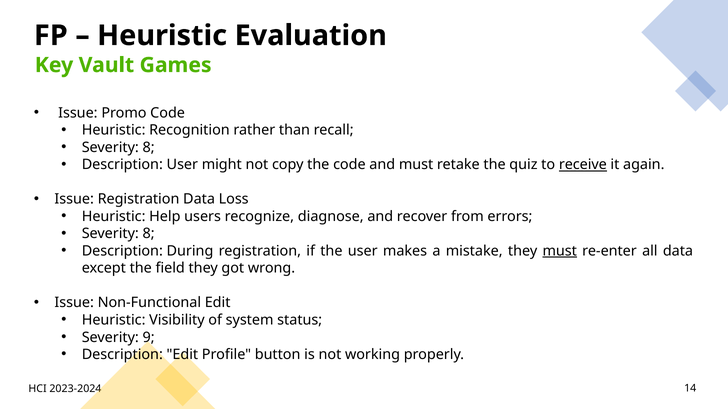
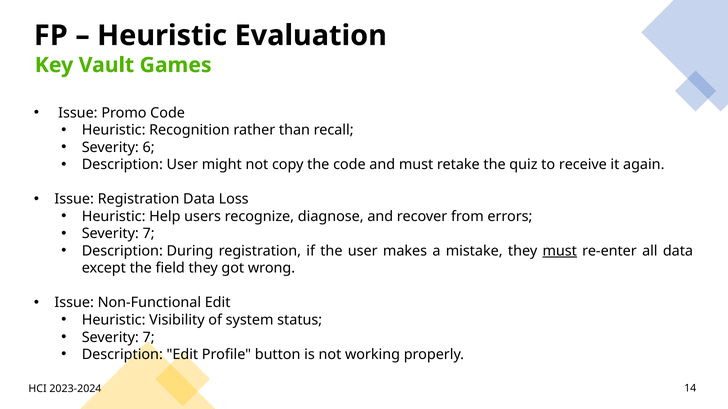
8: 8 -> 6 (149, 148)
receive underline: present -> none (583, 165)
8: 8 -> 7 (149, 234)
9: 9 -> 7 (149, 338)
